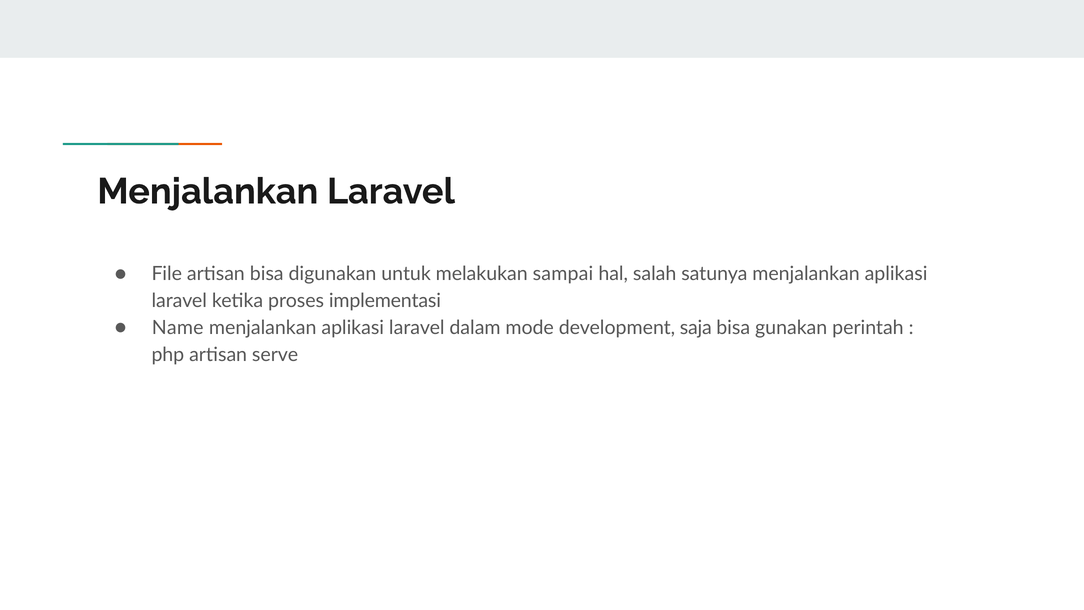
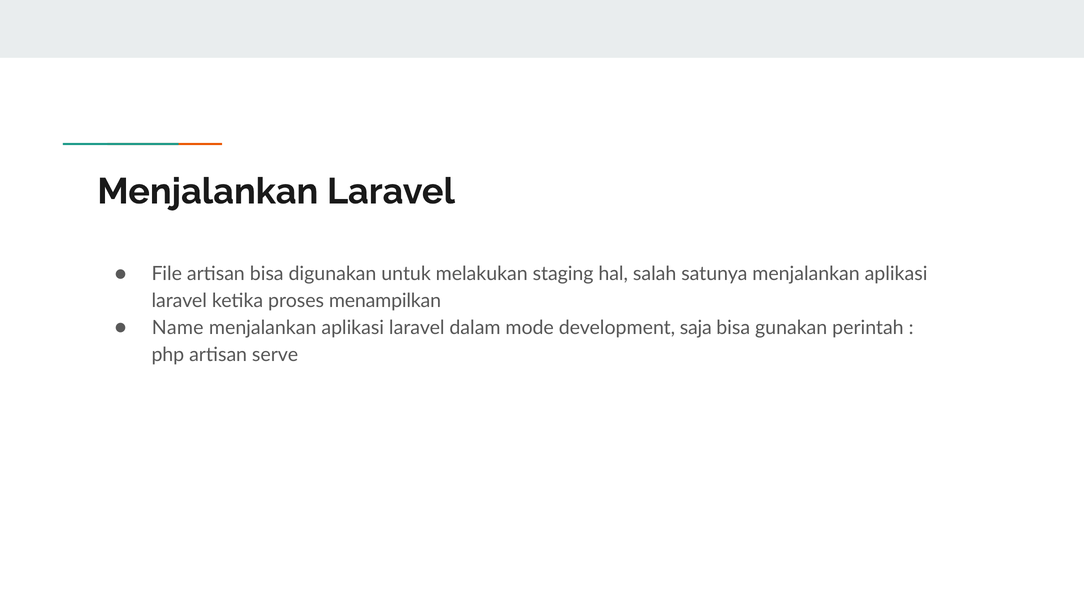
sampai: sampai -> staging (563, 274)
implementasi: implementasi -> menampilkan (385, 301)
